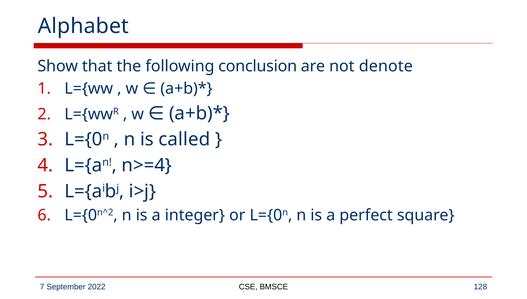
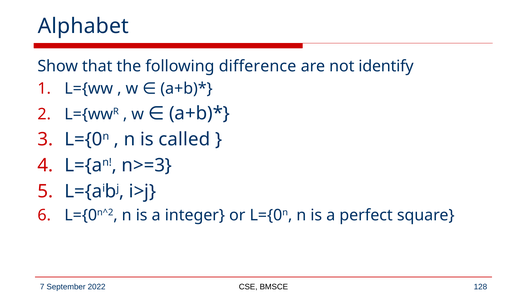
conclusion: conclusion -> difference (258, 66)
denote: denote -> identify (386, 66)
n>=4: n>=4 -> n>=3 (147, 166)
